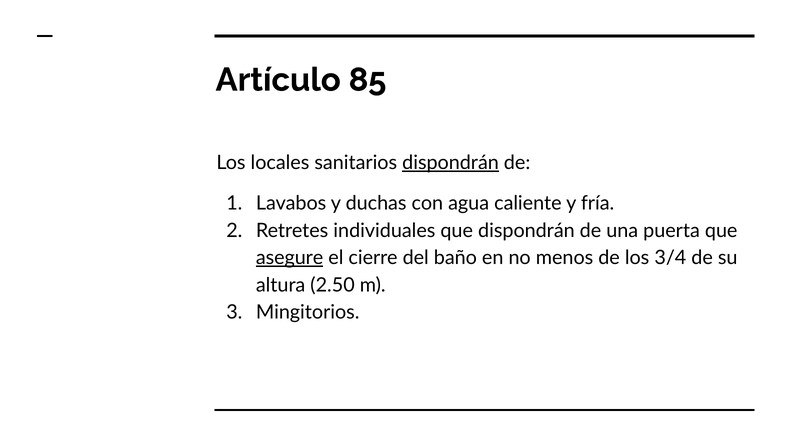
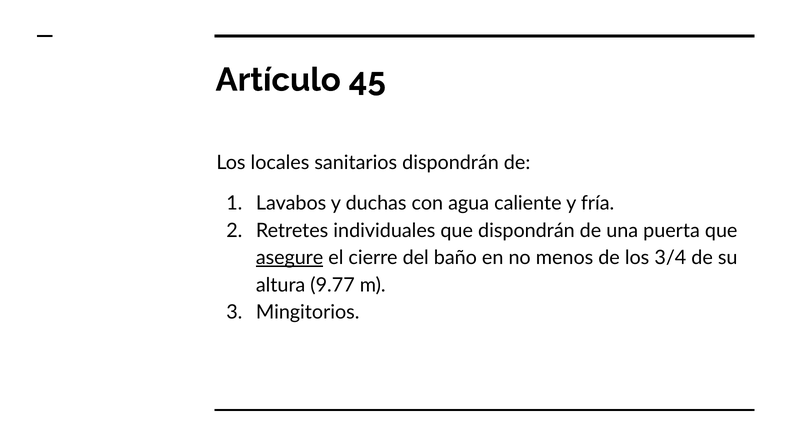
85: 85 -> 45 (367, 80)
dispondrán underline: present -> none (451, 163)
2.50: 2.50 -> 9.77 (333, 285)
